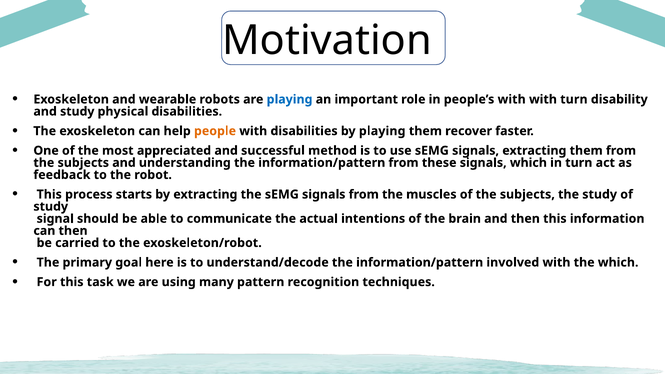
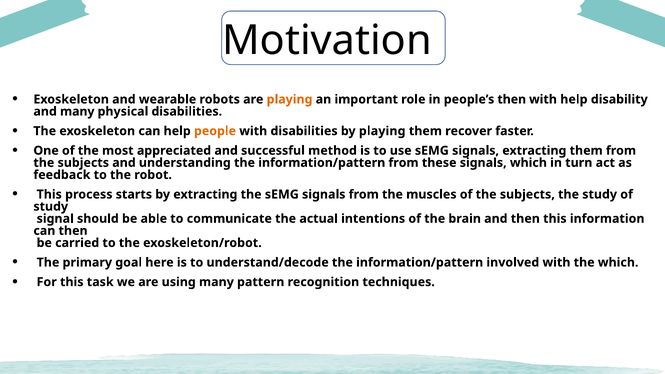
playing colour: blue -> orange (290, 99)
people’s with: with -> then (512, 99)
with turn: turn -> help (574, 99)
and study: study -> many (77, 111)
